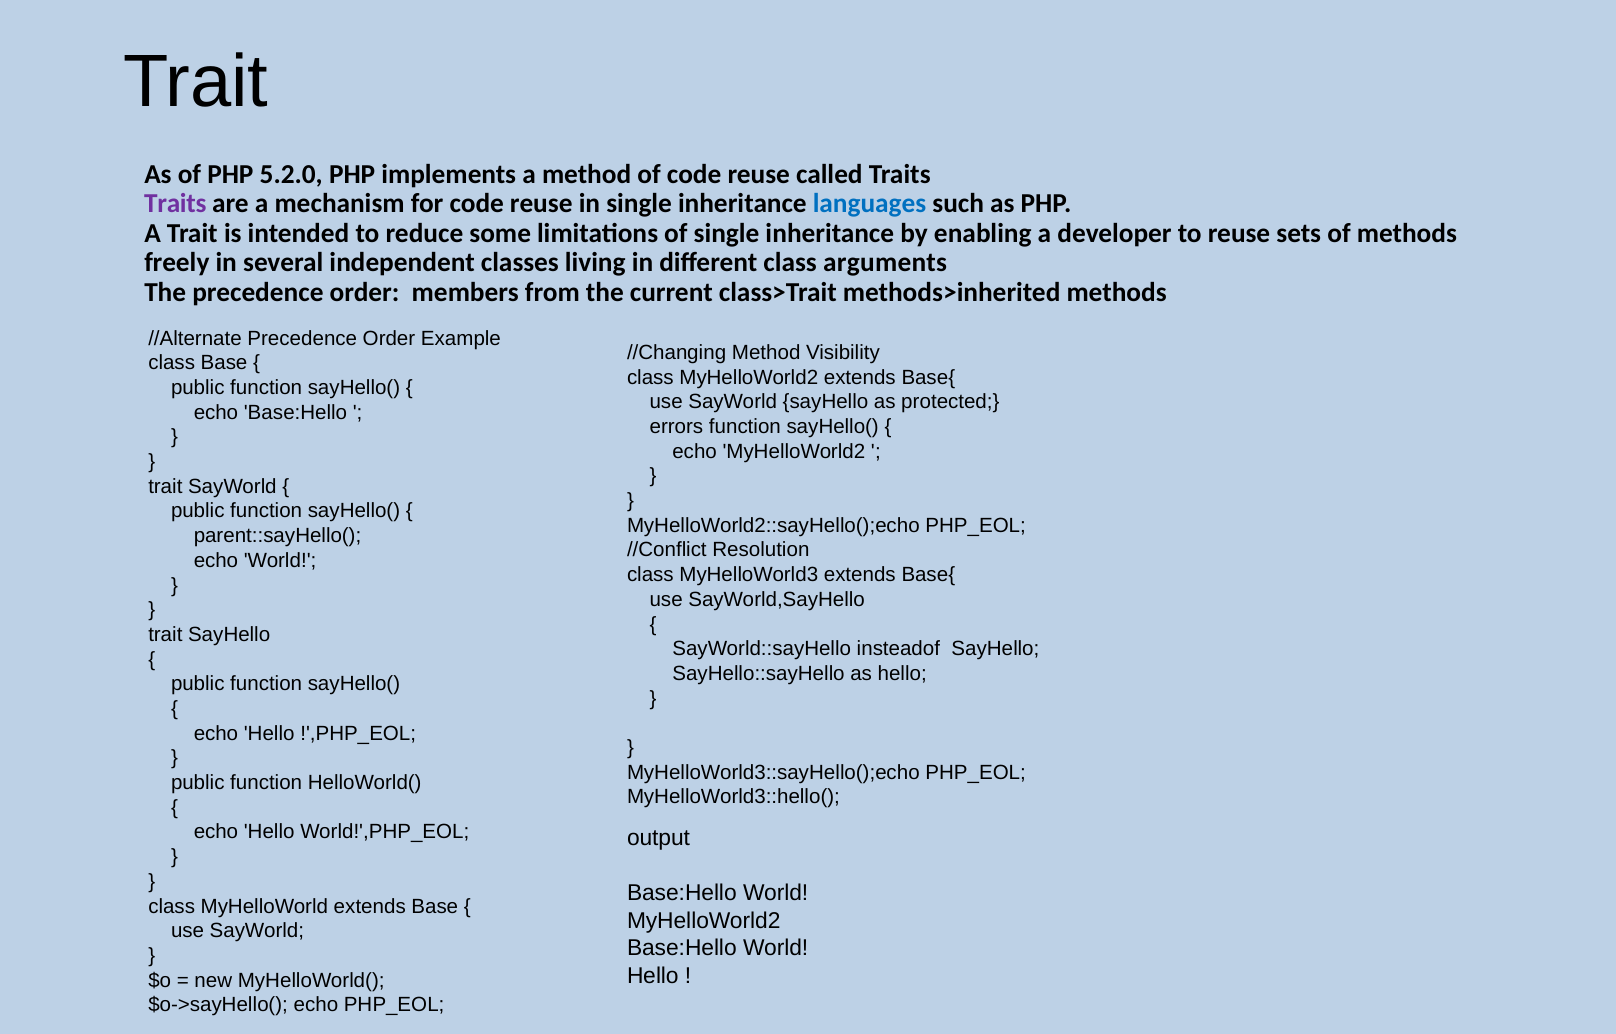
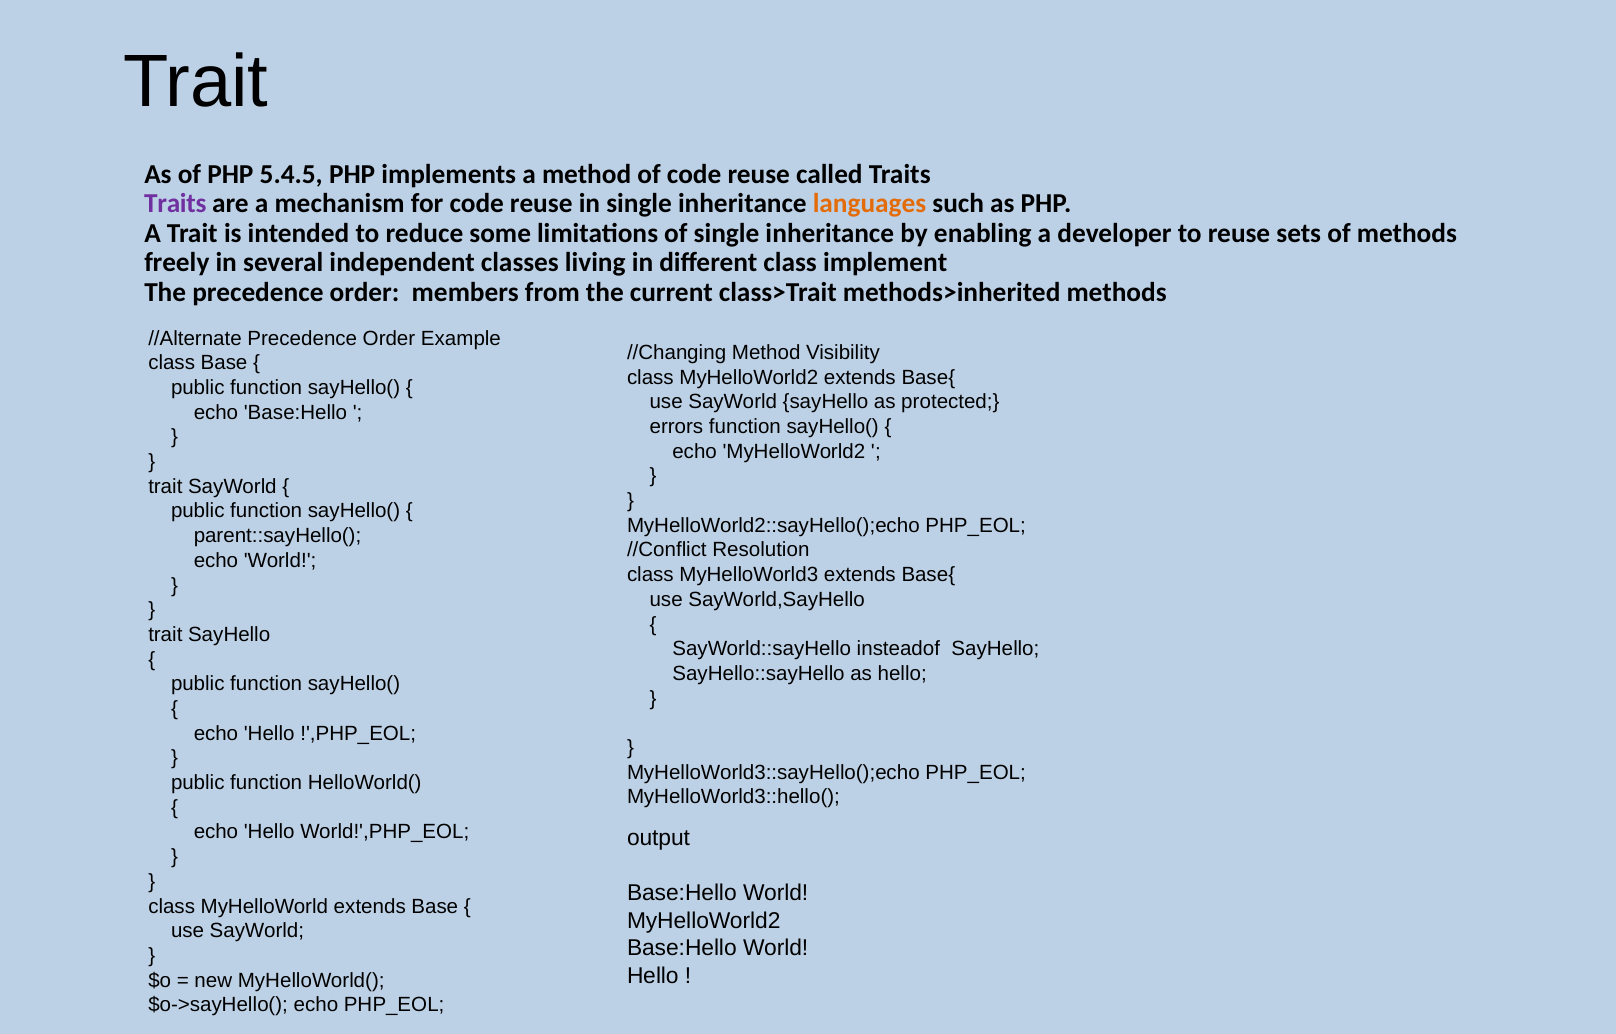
5.2.0: 5.2.0 -> 5.4.5 (291, 174)
languages colour: blue -> orange (869, 204)
arguments: arguments -> implement (885, 263)
